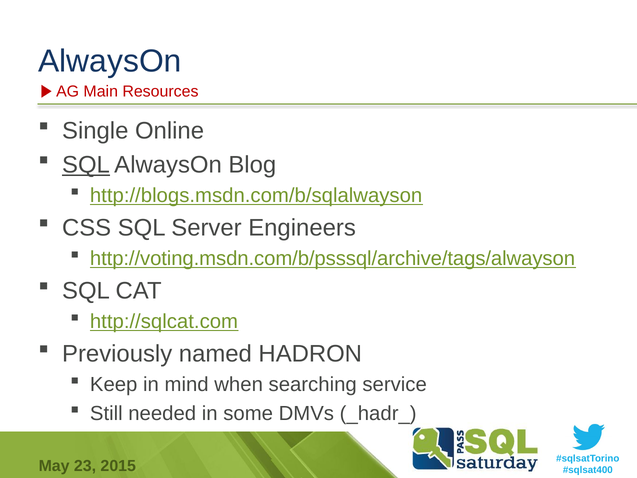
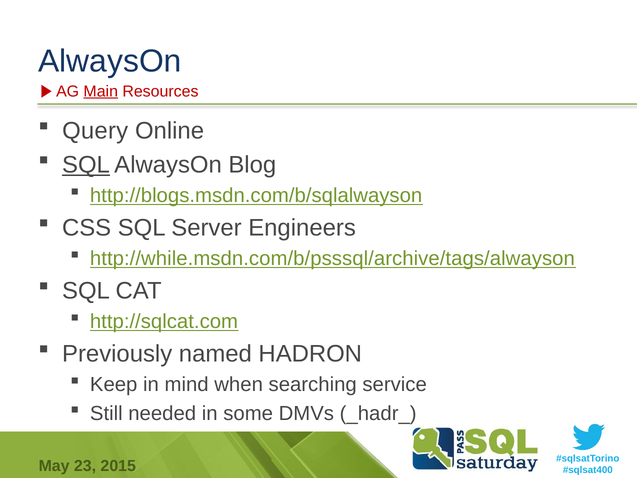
Main underline: none -> present (101, 91)
Single: Single -> Query (95, 131)
http://voting.msdn.com/b/psssql/archive/tags/alwayson: http://voting.msdn.com/b/psssql/archive/tags/alwayson -> http://while.msdn.com/b/psssql/archive/tags/alwayson (332, 259)
